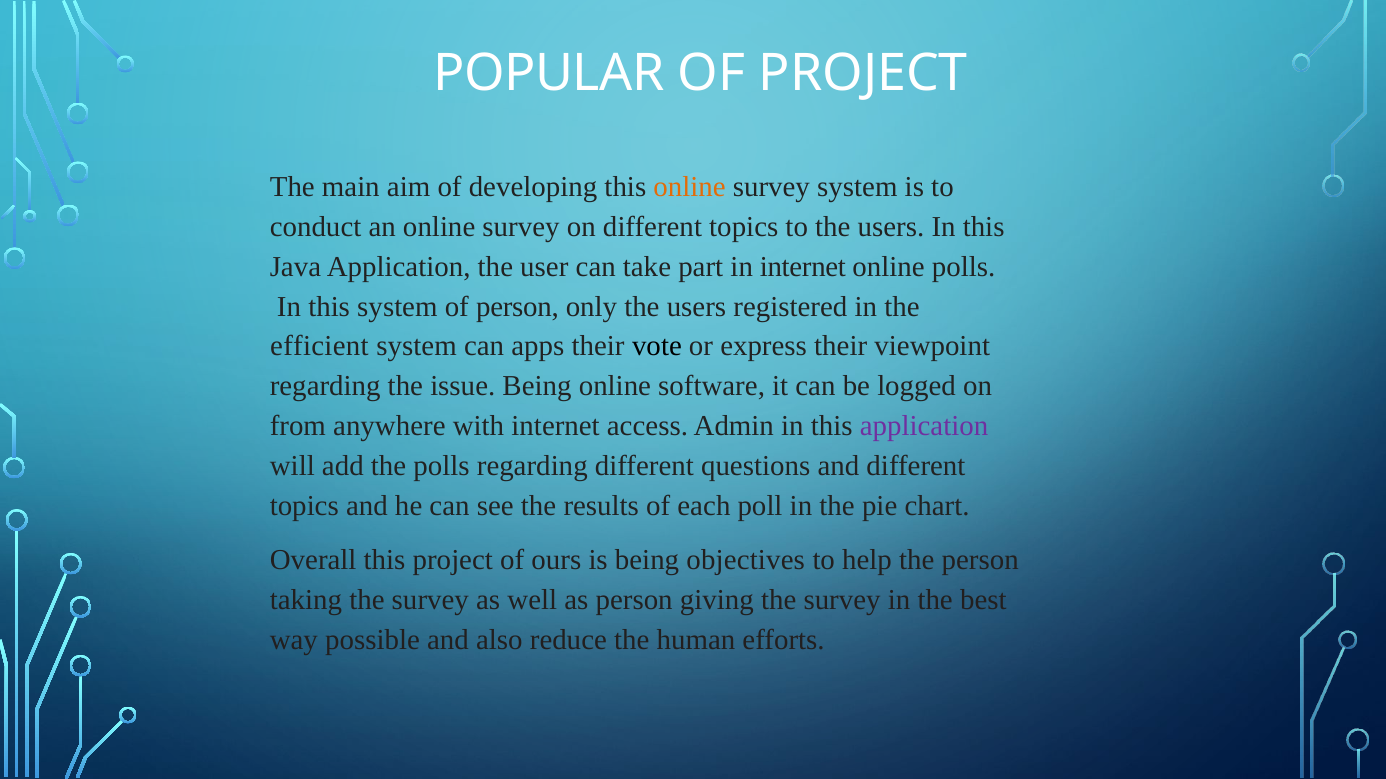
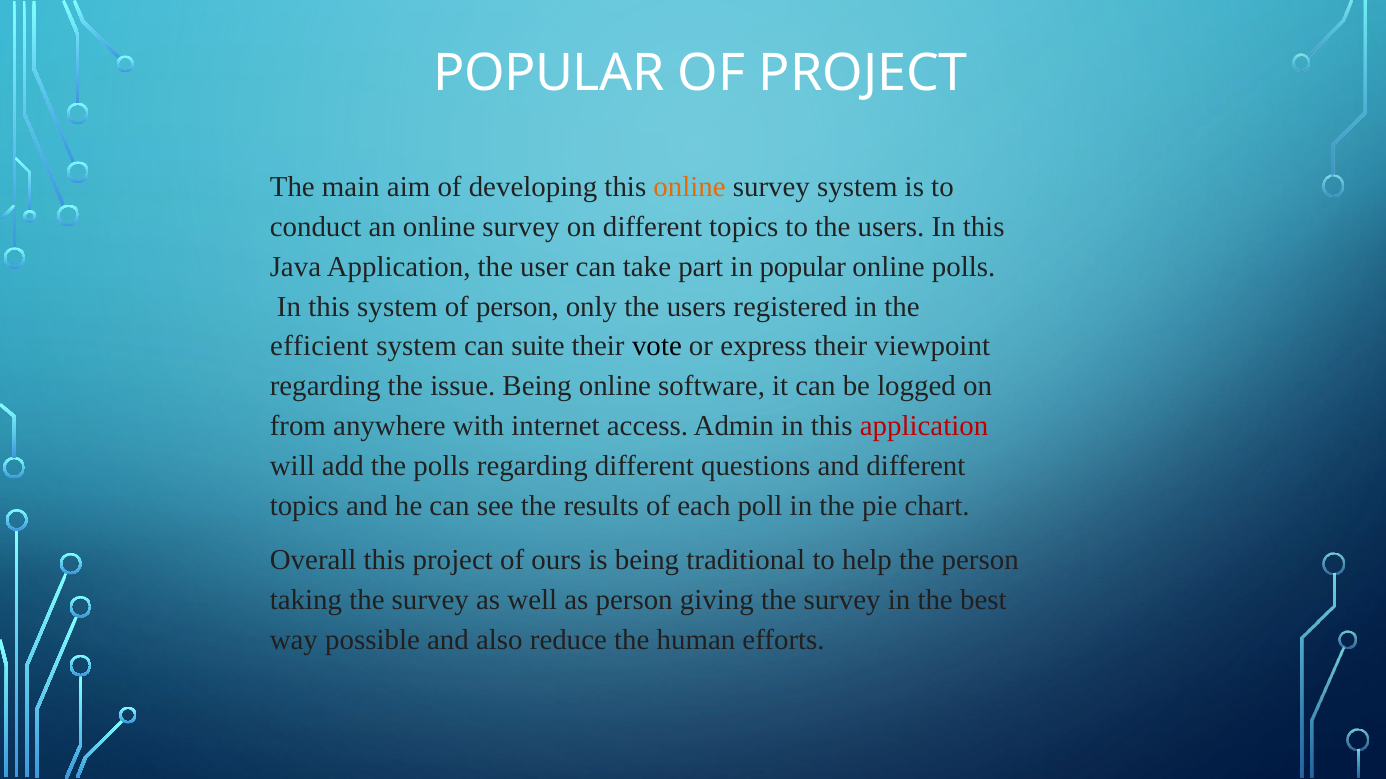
in internet: internet -> popular (803, 267)
apps: apps -> suite (538, 347)
application colour: purple -> red (924, 426)
objectives: objectives -> traditional (746, 561)
